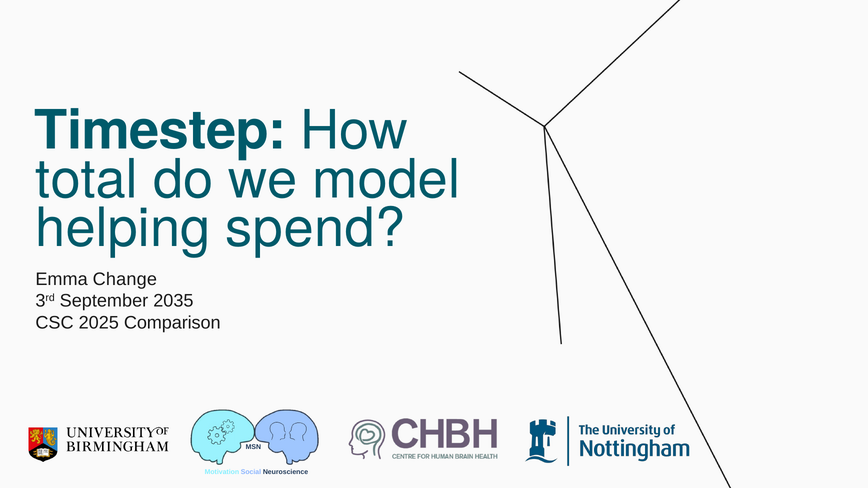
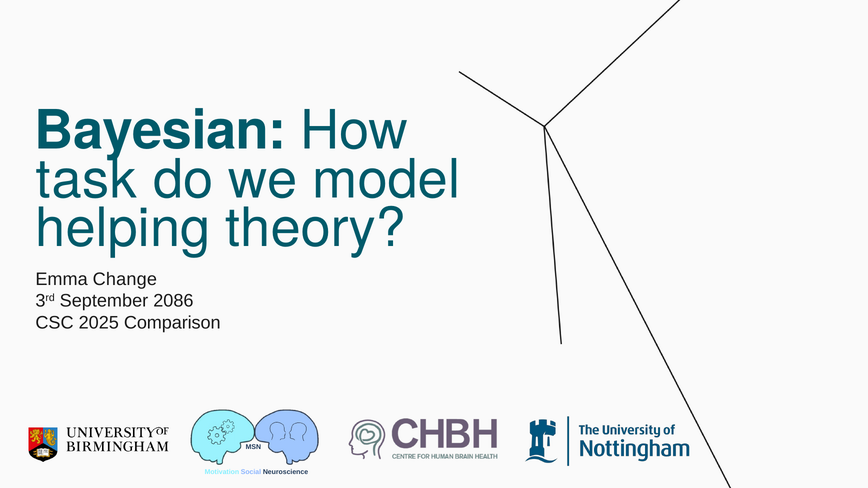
Timestep: Timestep -> Bayesian (160, 131)
total: total -> task (86, 180)
spend: spend -> theory (316, 229)
2035: 2035 -> 2086 (173, 301)
